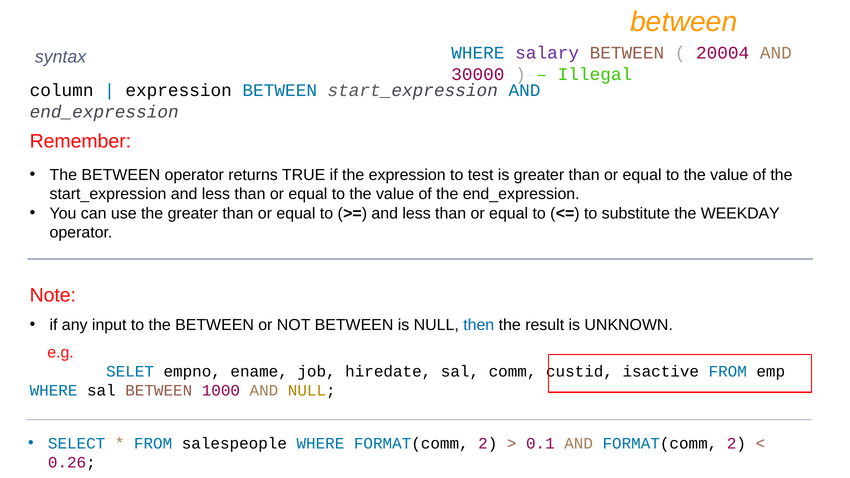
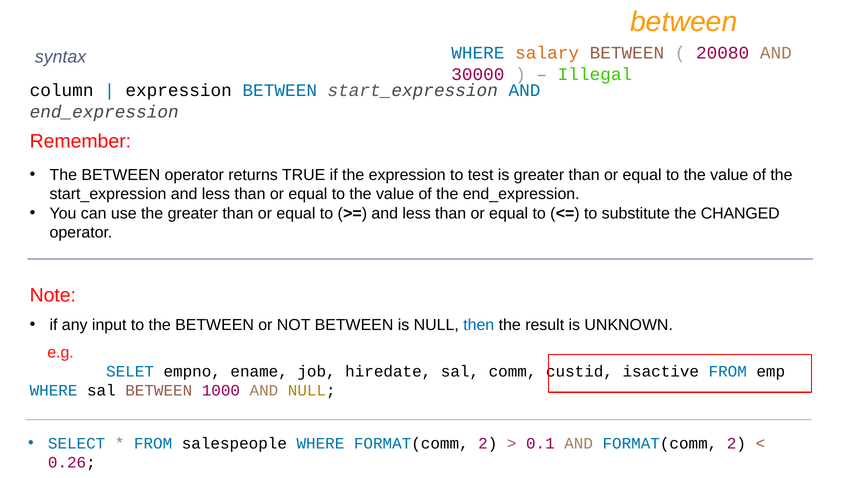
salary colour: purple -> orange (547, 53)
20004: 20004 -> 20080 (723, 53)
WEEKDAY: WEEKDAY -> CHANGED (740, 213)
